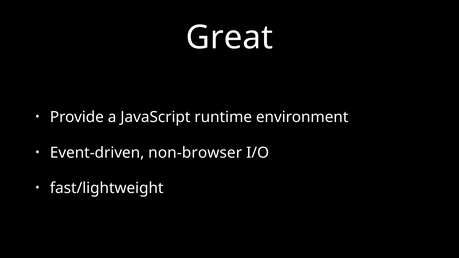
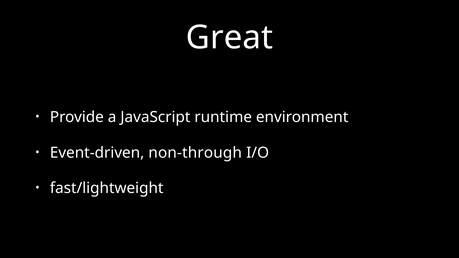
non-browser: non-browser -> non-through (195, 153)
